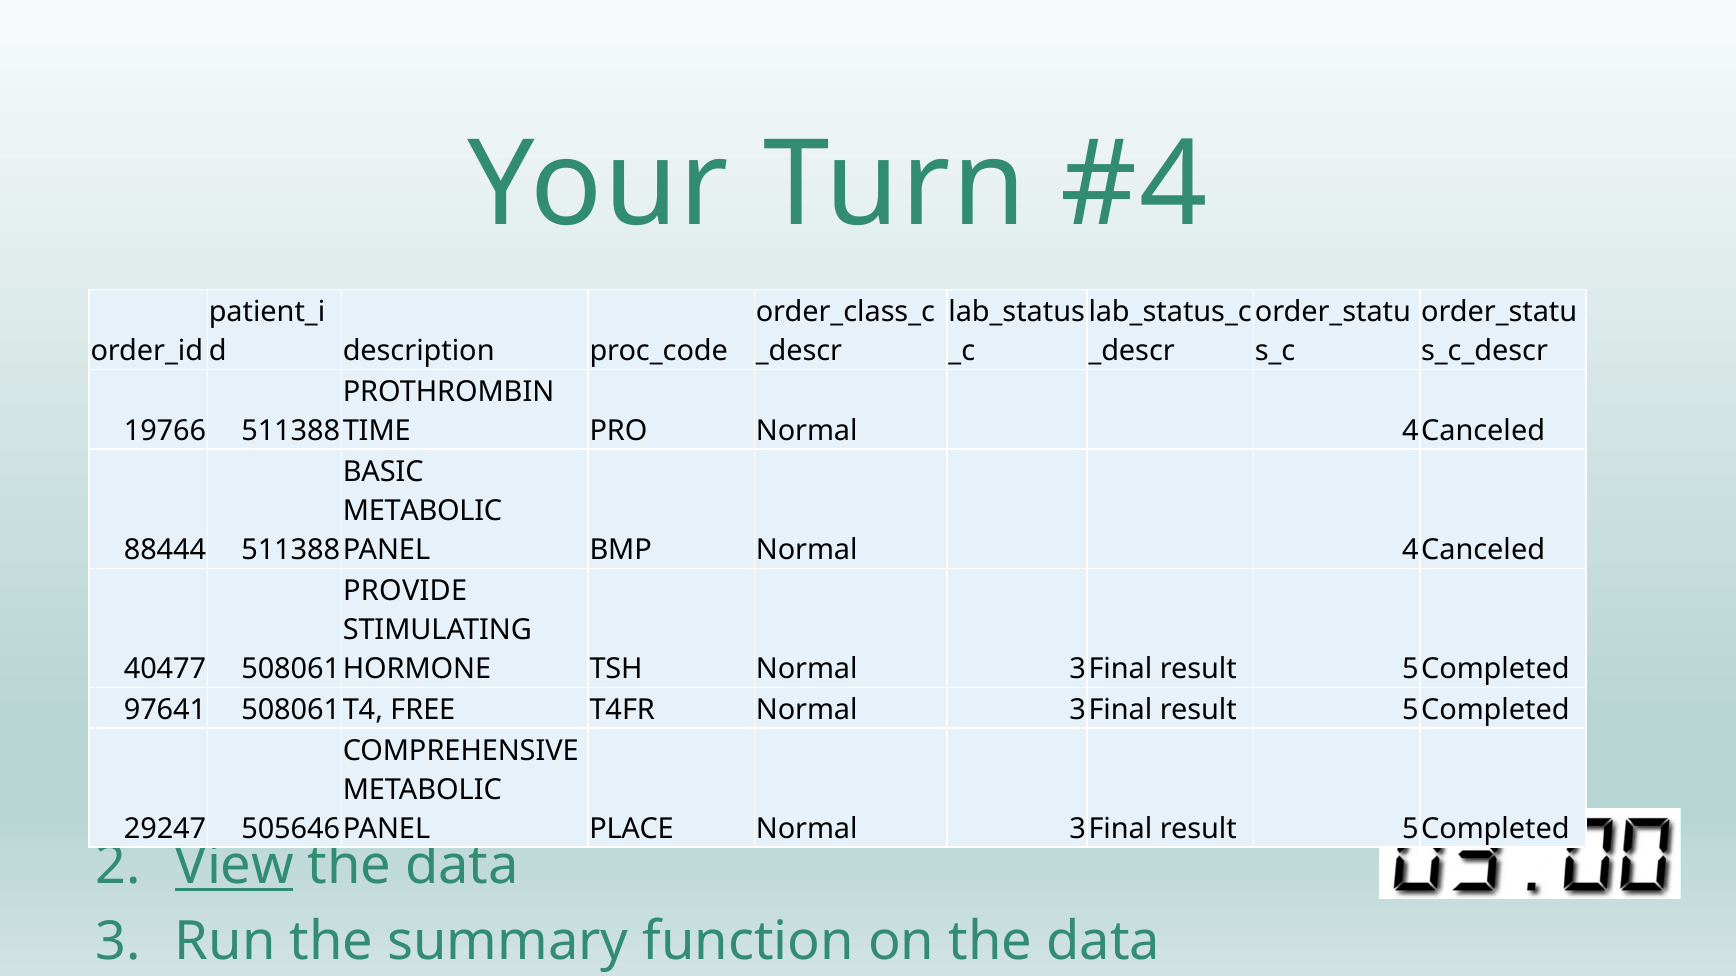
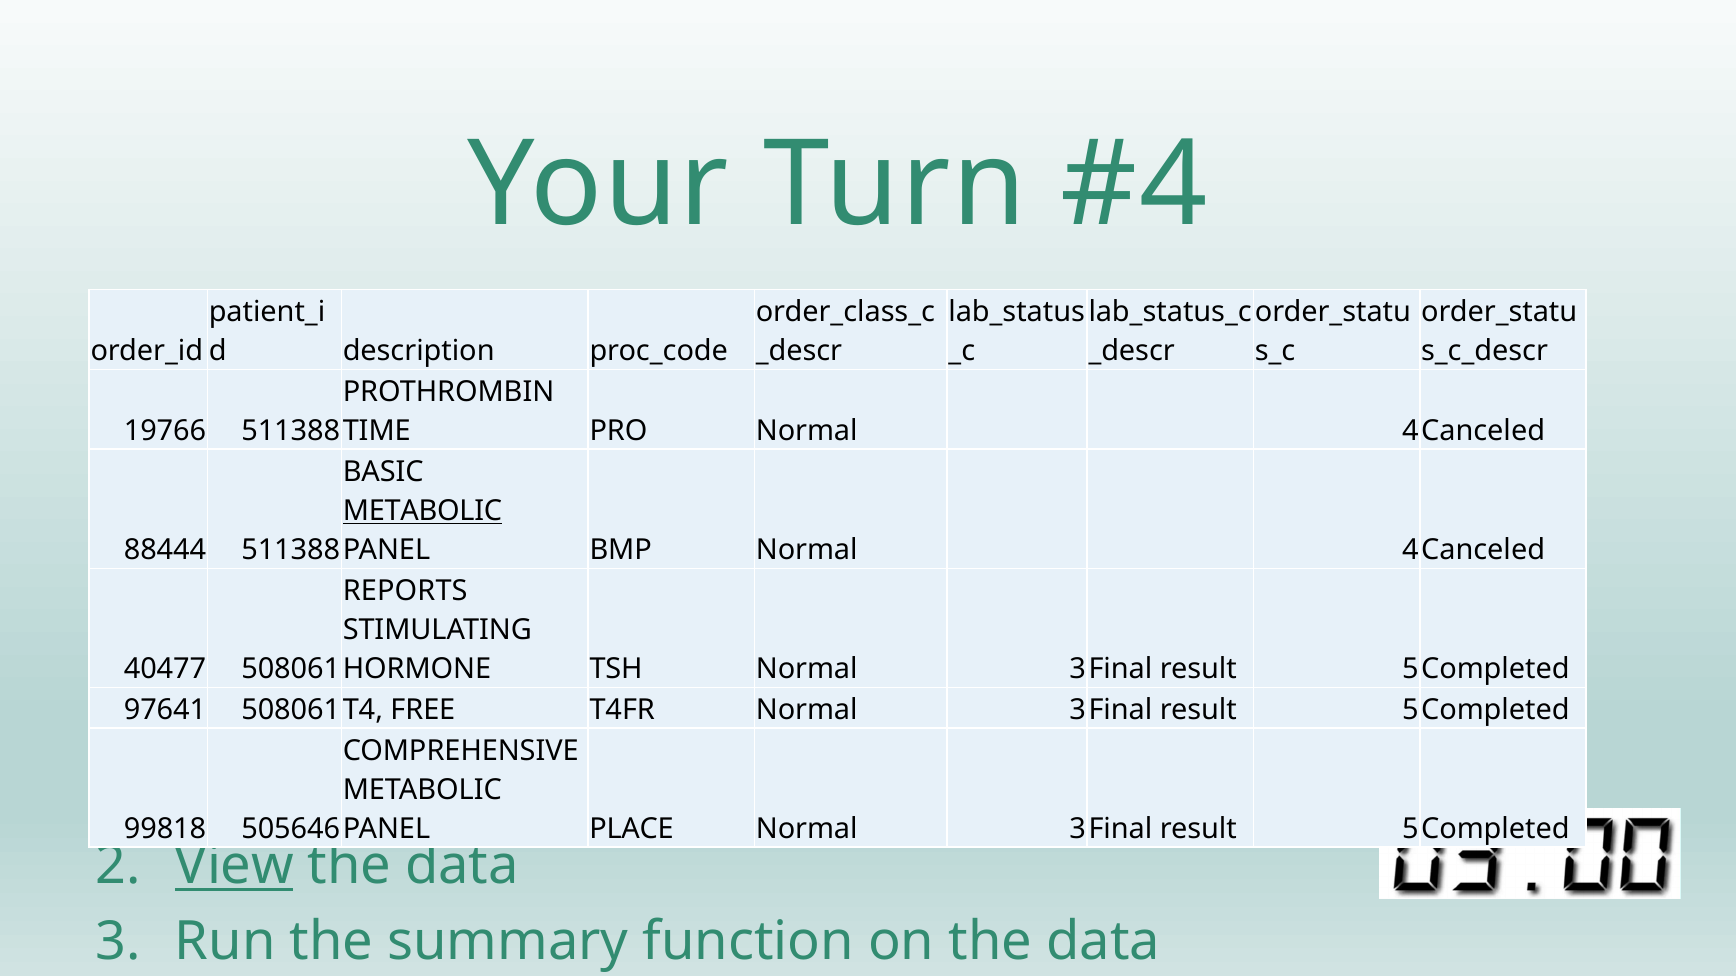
METABOLIC underline: none -> present (422, 511)
PROVIDE: PROVIDE -> REPORTS (405, 591)
29247: 29247 -> 99818 (165, 830)
